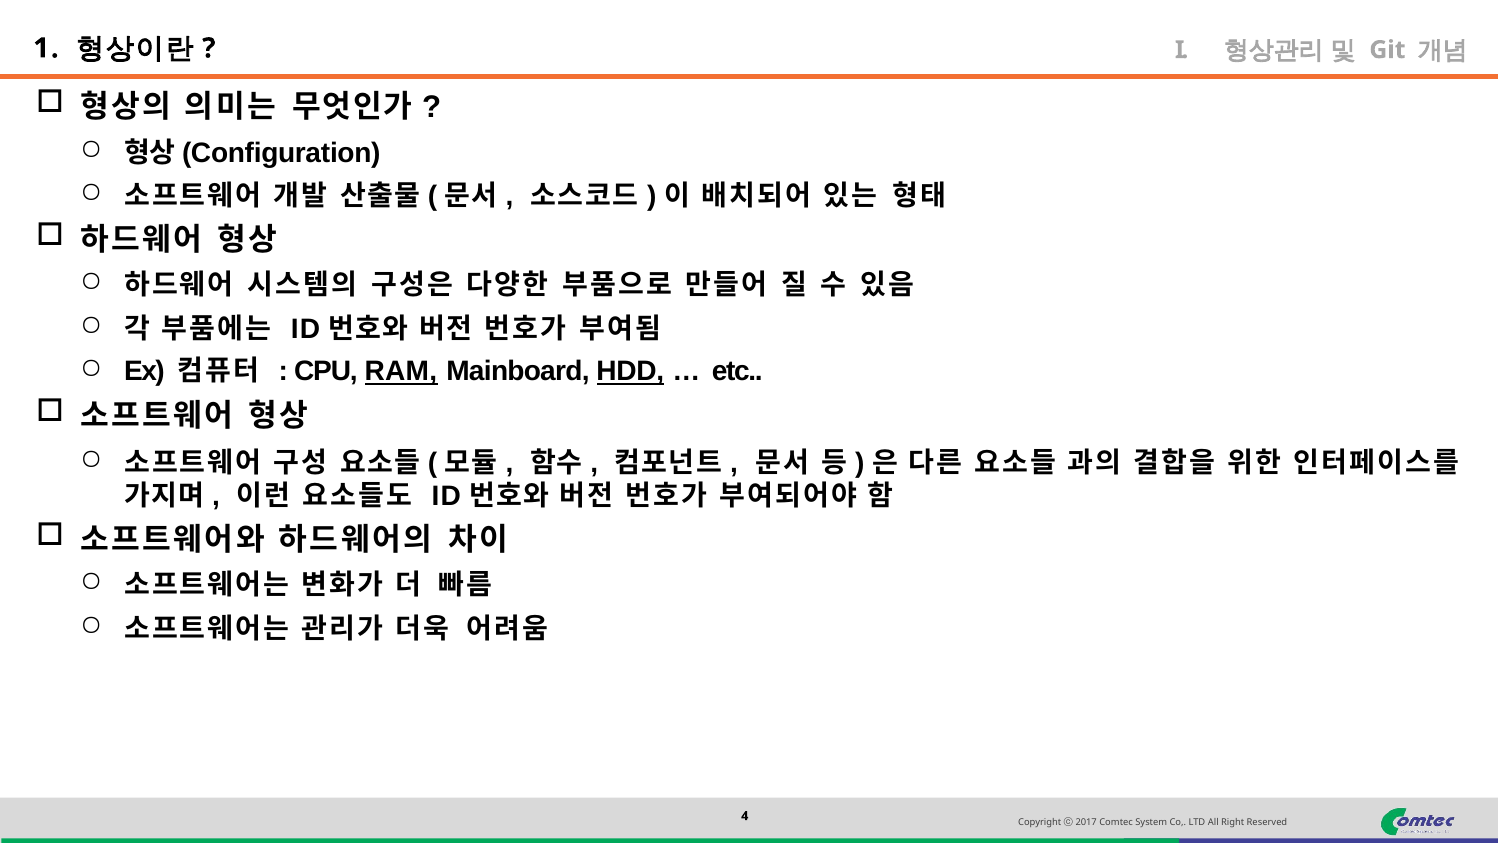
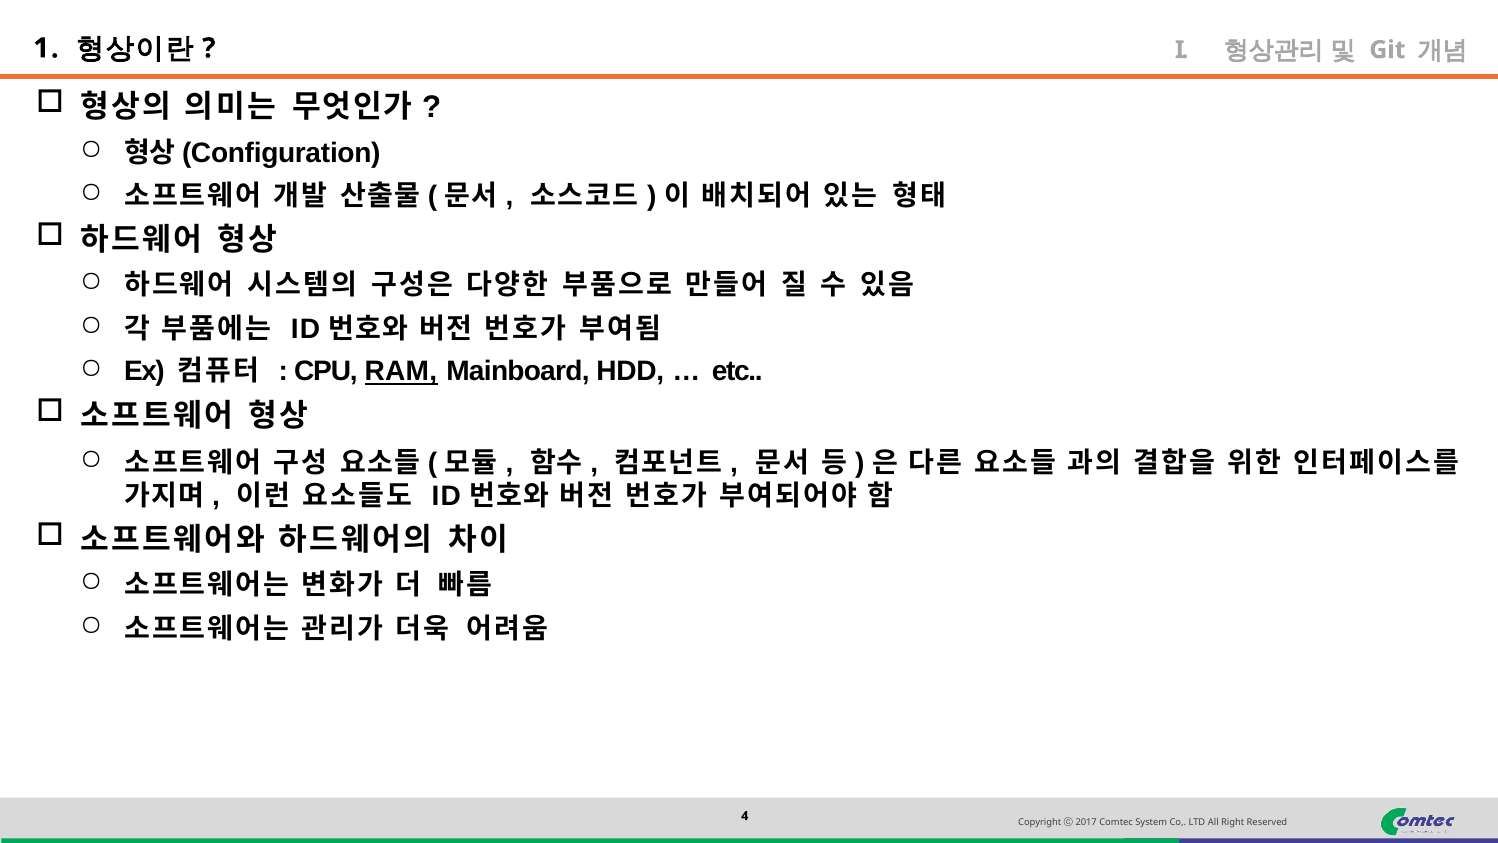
HDD underline: present -> none (630, 371)
